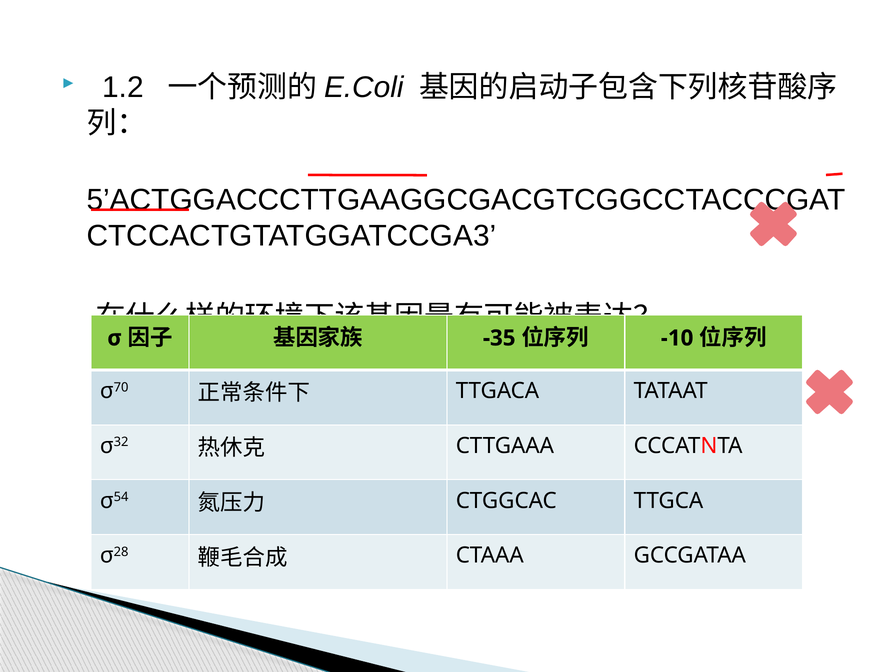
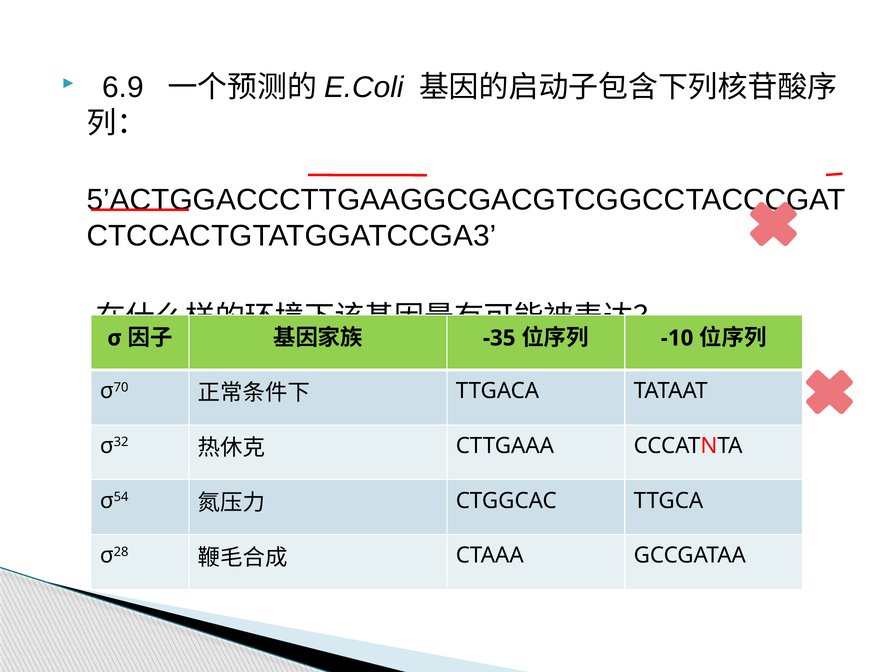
1.2: 1.2 -> 6.9 (123, 88)
